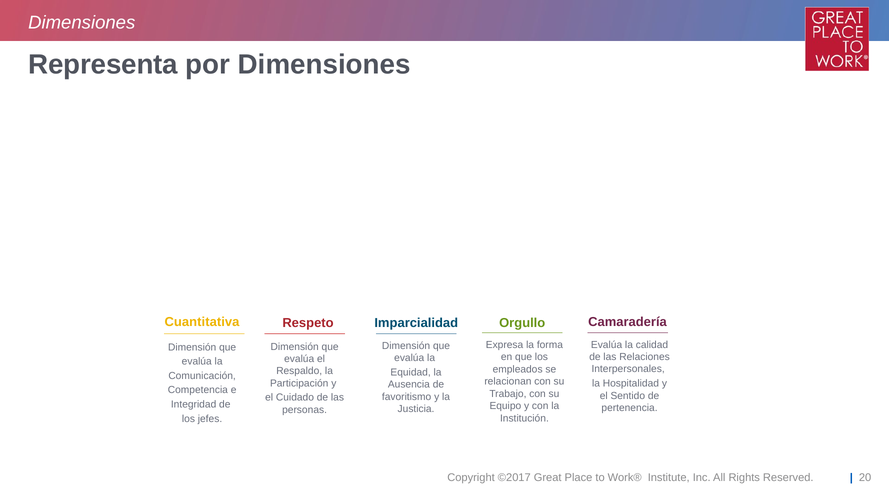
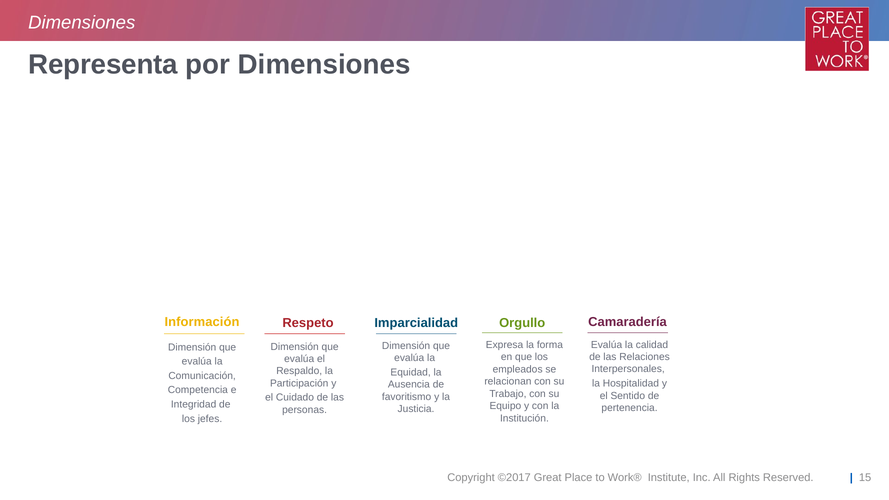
Cuantitativa: Cuantitativa -> Información (202, 322)
20: 20 -> 15 (865, 478)
